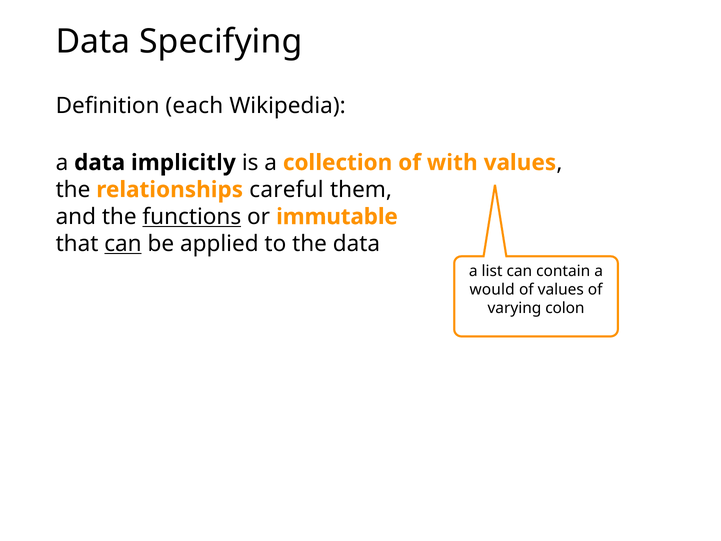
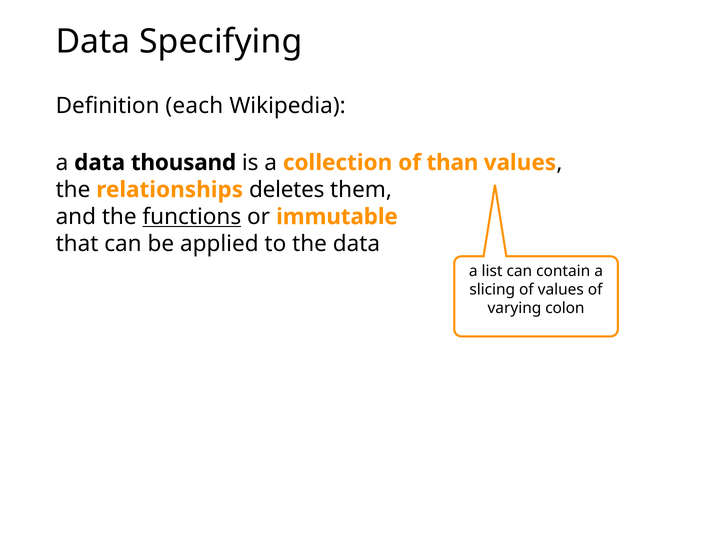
implicitly: implicitly -> thousand (184, 163)
with: with -> than (452, 163)
careful: careful -> deletes (287, 190)
can underline: present -> none (123, 244)
would: would -> slicing (492, 289)
